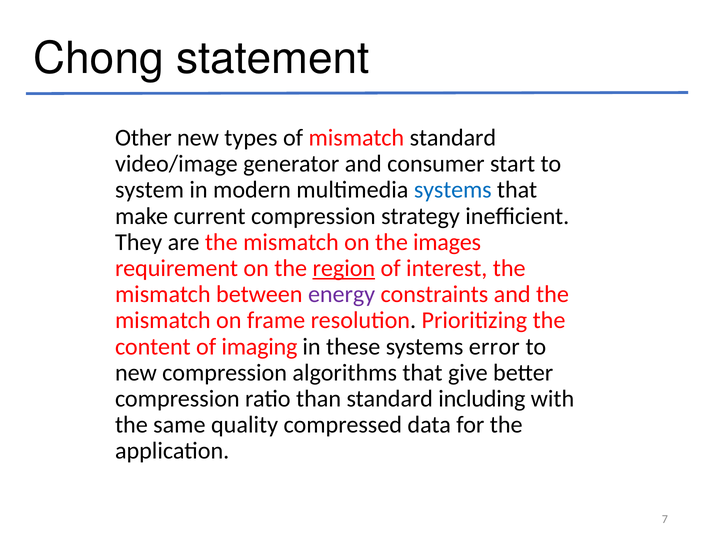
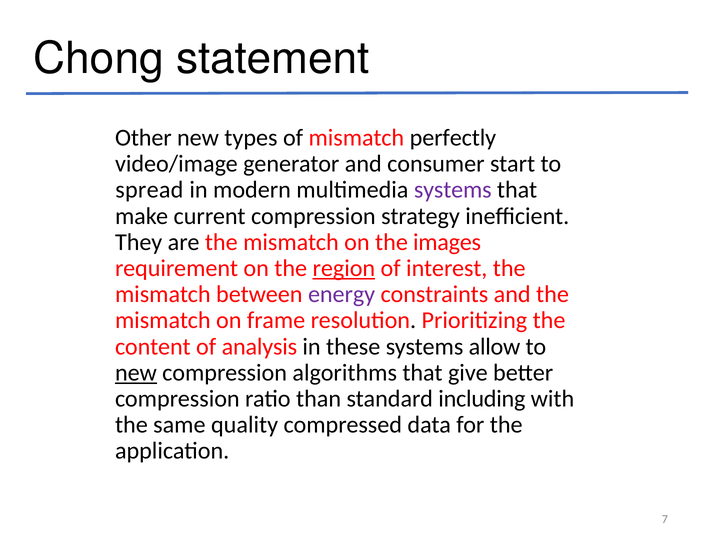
mismatch standard: standard -> perfectly (453, 138)
system: system -> spread (149, 190)
systems colour: blue -> purple (453, 190)
imaging: imaging -> analysis (259, 346)
error: error -> allow (495, 346)
new underline: none -> present (136, 373)
